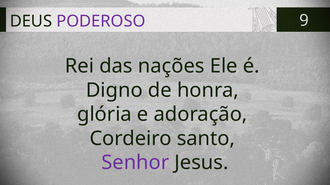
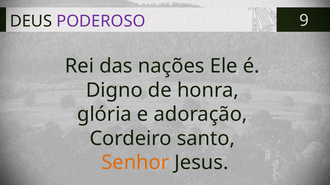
Senhor colour: purple -> orange (135, 163)
